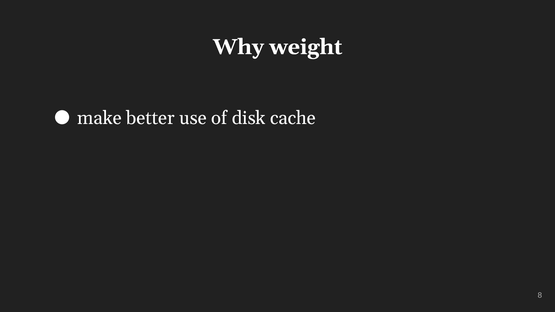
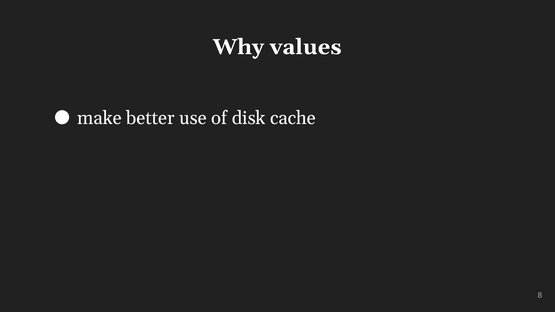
weight: weight -> values (306, 47)
